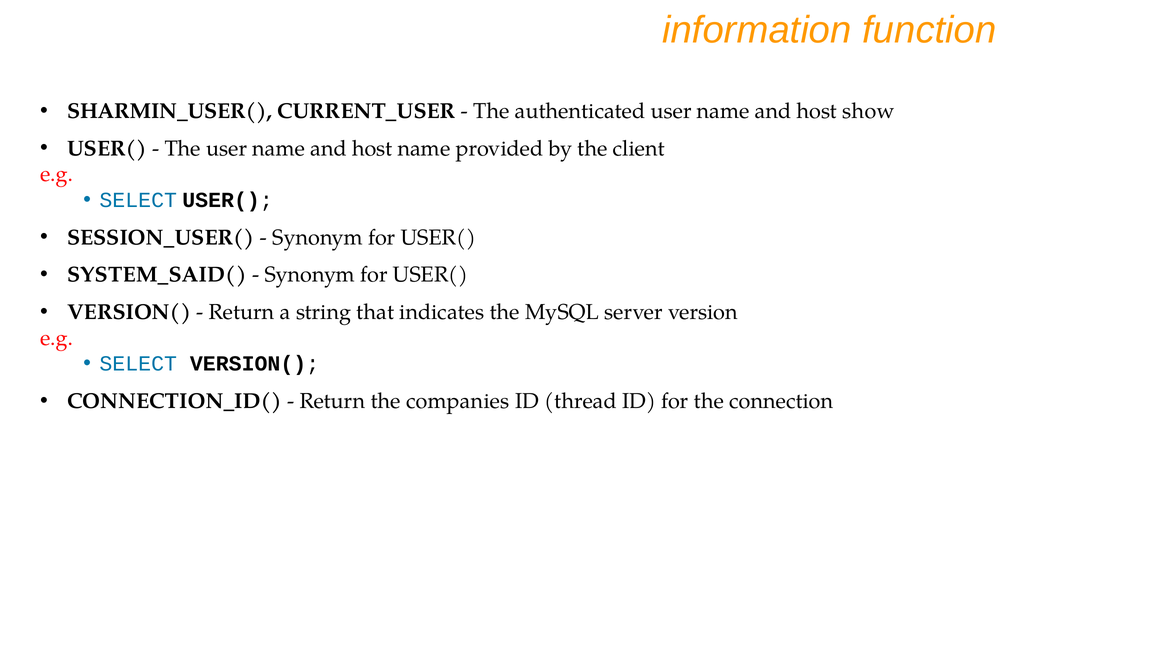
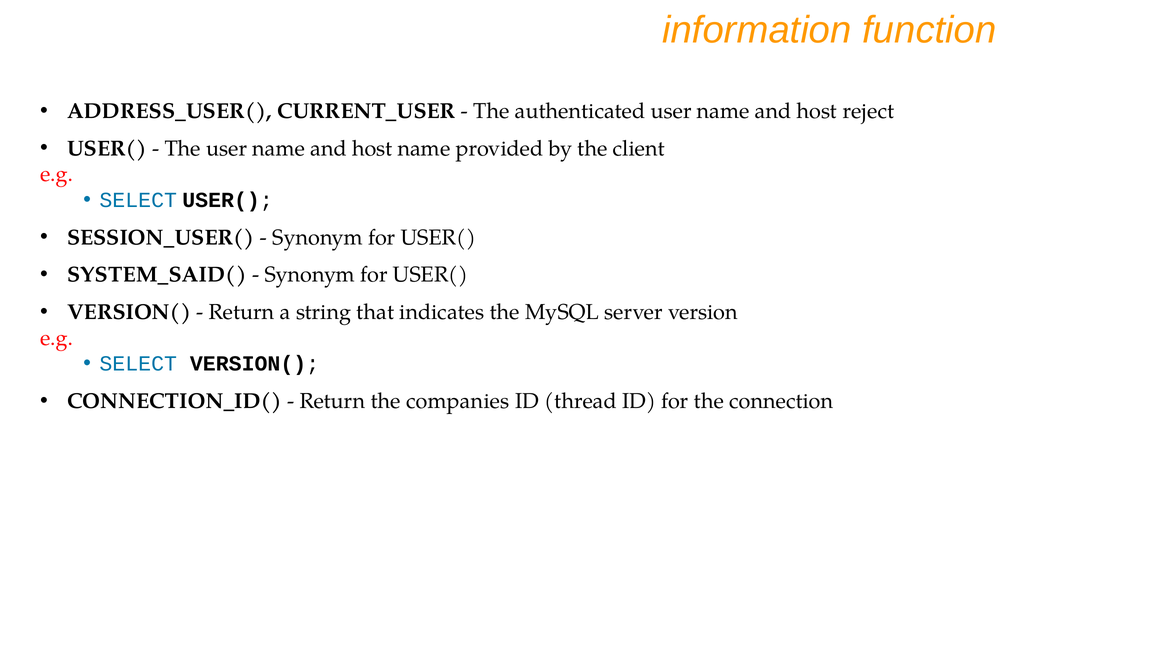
SHARMIN_USER(: SHARMIN_USER( -> ADDRESS_USER( (169, 111)
show: show -> reject (869, 111)
